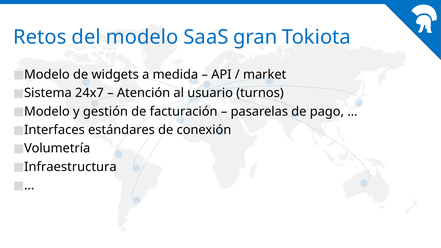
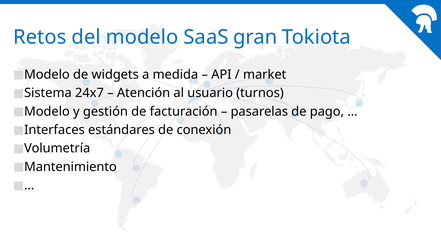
Infraestructura: Infraestructura -> Mantenimiento (70, 167)
